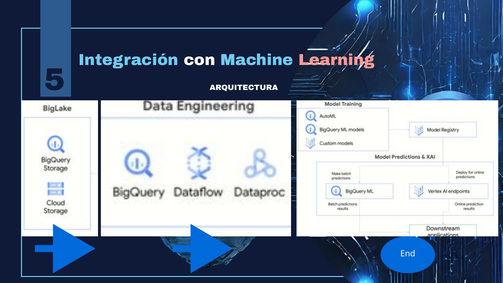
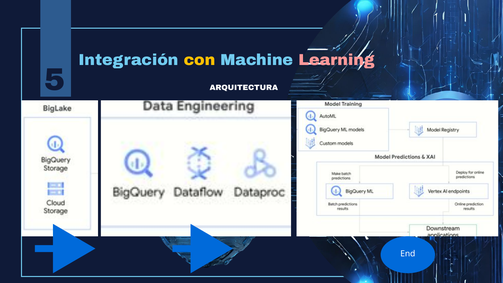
con colour: white -> yellow (200, 60)
